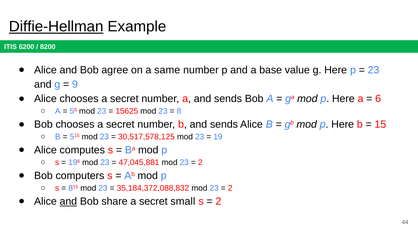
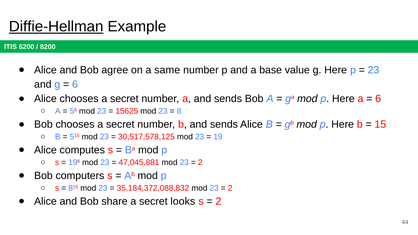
9: 9 -> 6 (75, 84)
and underline: present -> none (68, 202)
small: small -> looks (183, 202)
